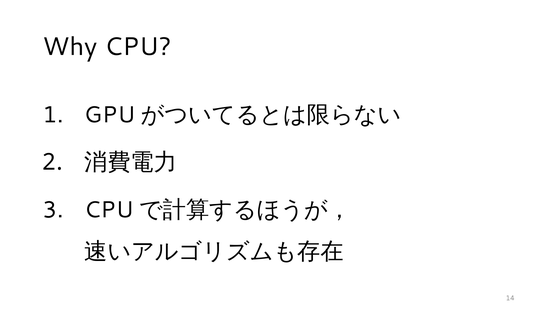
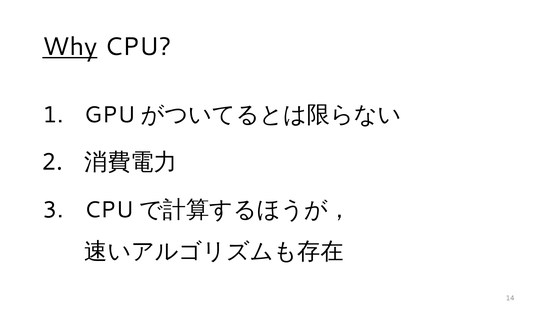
Why underline: none -> present (70, 47)
